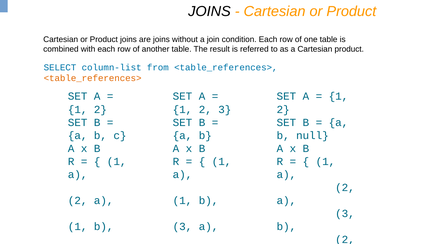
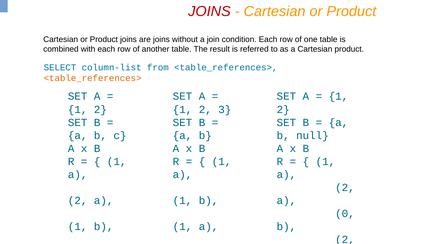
JOINS colour: black -> red (209, 11)
3: 3 -> 0 (345, 214)
3: 3 -> 1 (182, 227)
